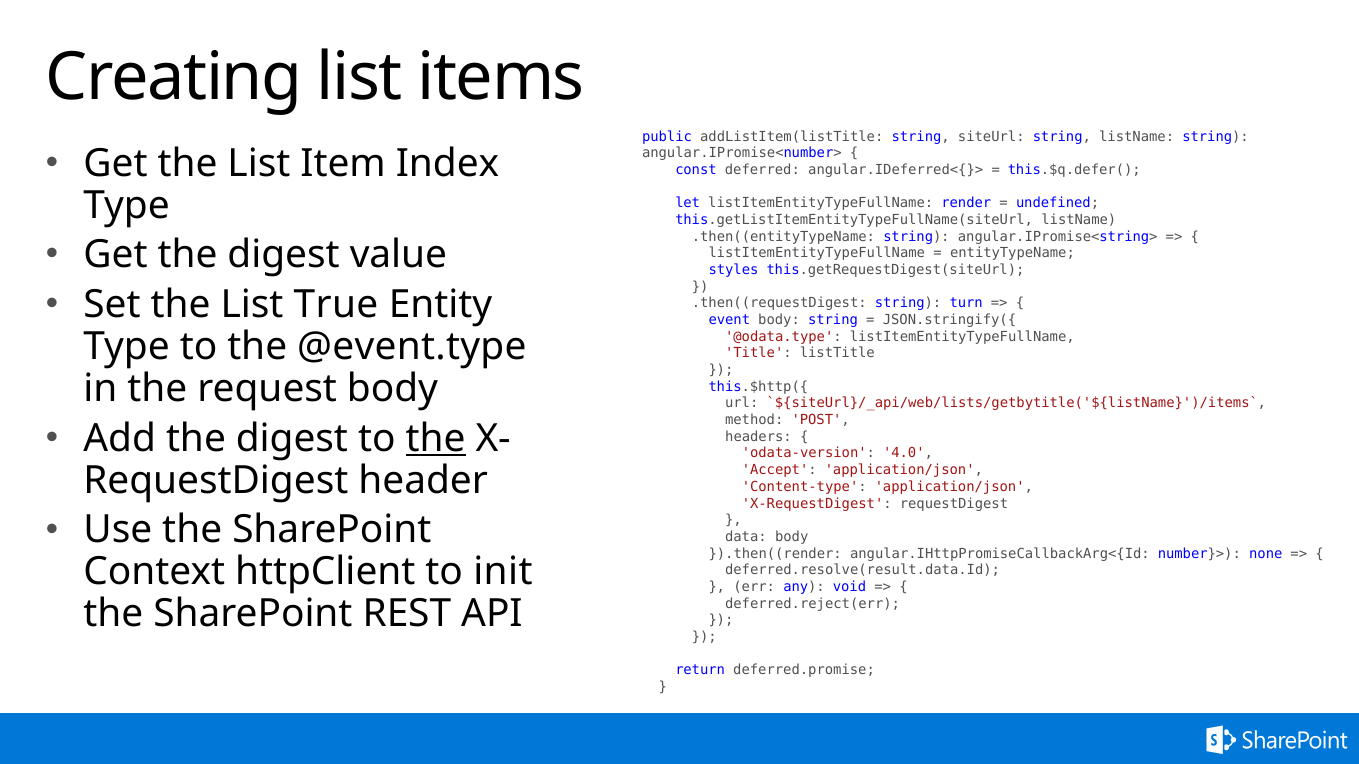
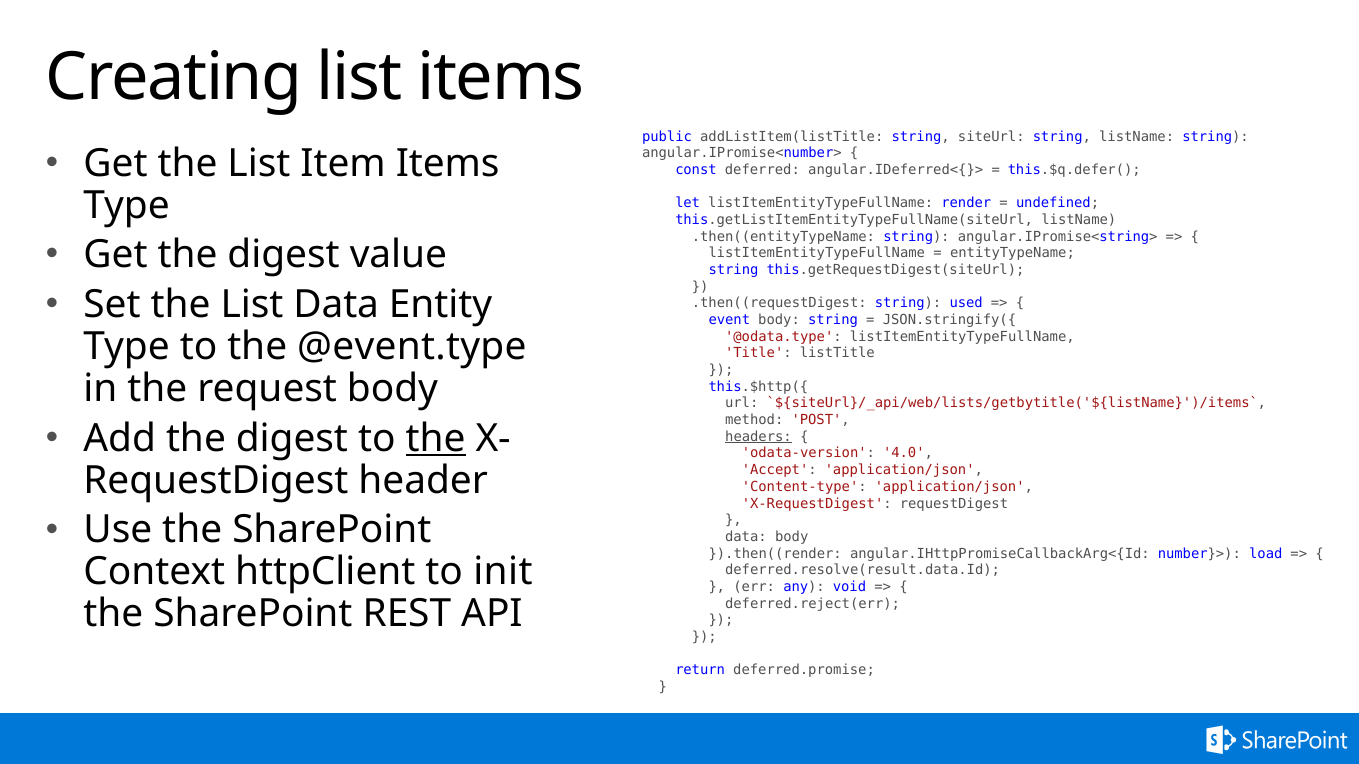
Item Index: Index -> Items (448, 163)
styles: styles -> string (734, 270)
List True: True -> Data (336, 305)
turn: turn -> used (966, 303)
headers underline: none -> present (758, 437)
none: none -> load (1266, 554)
